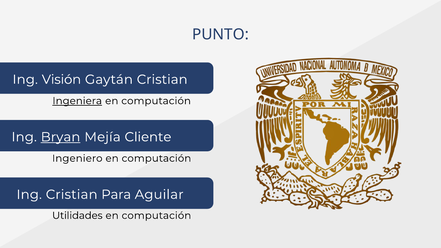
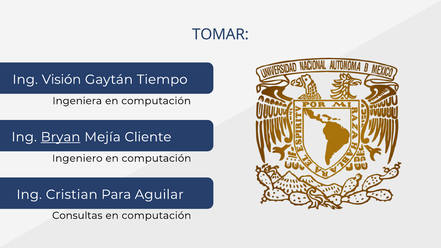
PUNTO: PUNTO -> TOMAR (221, 34)
Gaytán Cristian: Cristian -> Tiempo (162, 80)
Ingeniera underline: present -> none (77, 101)
Utilidades: Utilidades -> Consultas (77, 216)
